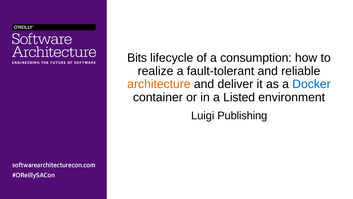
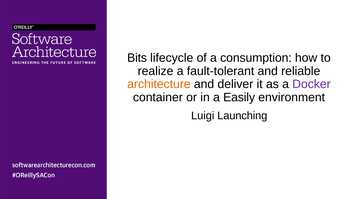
Docker colour: blue -> purple (311, 84)
Listed: Listed -> Easily (239, 97)
Publishing: Publishing -> Launching (242, 115)
